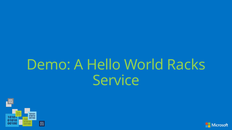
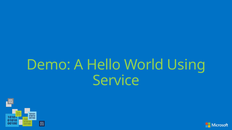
Racks: Racks -> Using (186, 65)
